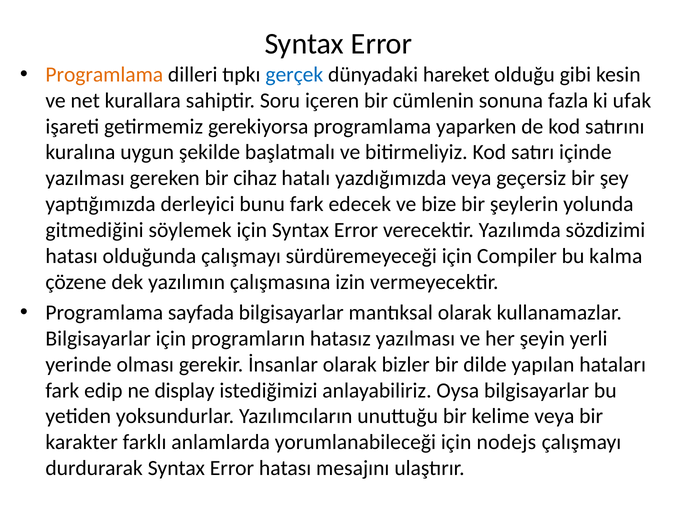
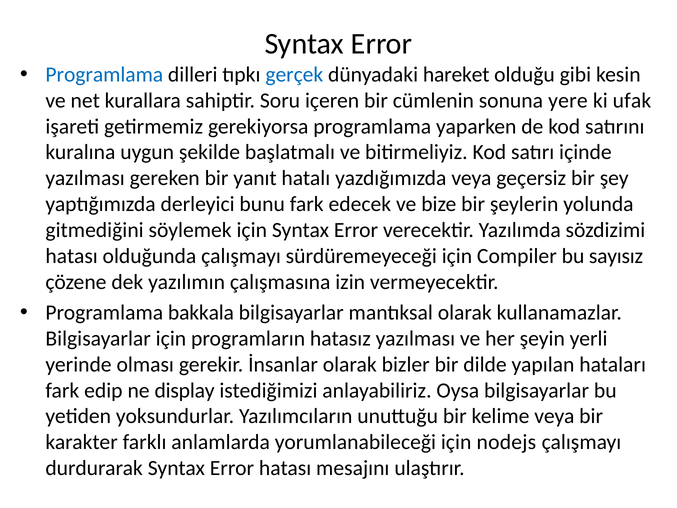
Programlama colour: orange -> blue (104, 74)
fazla: fazla -> yere (568, 100)
cihaz: cihaz -> yanıt (255, 178)
kalma: kalma -> sayısız (616, 256)
sayfada: sayfada -> bakkala (201, 312)
